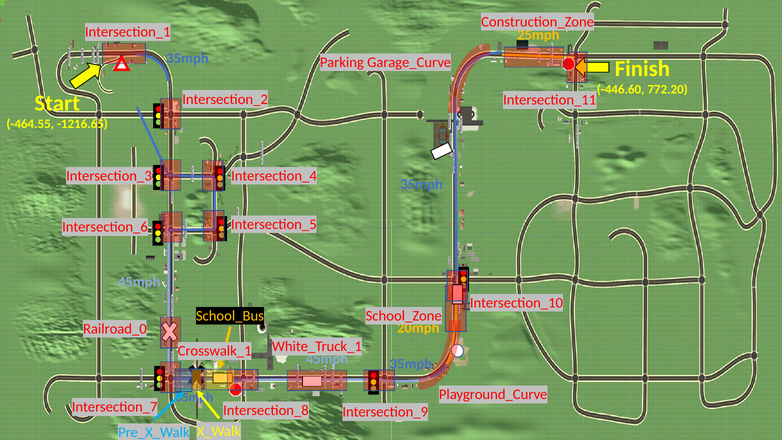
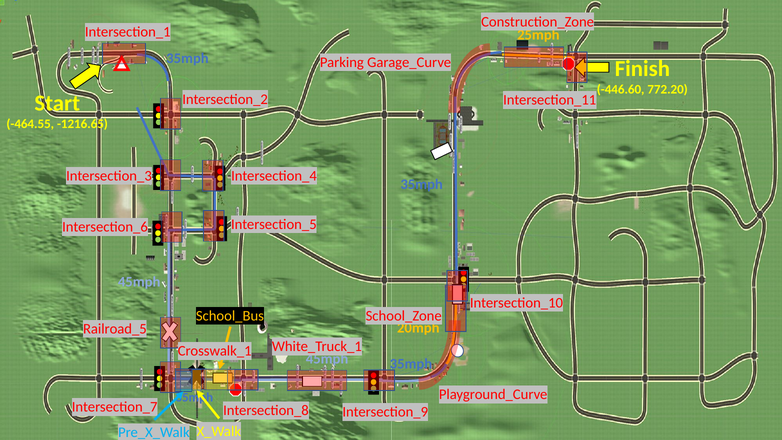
Railroad_0: Railroad_0 -> Railroad_5 (115, 329)
